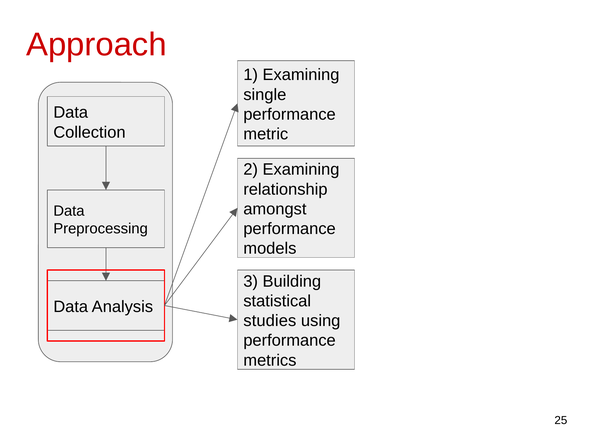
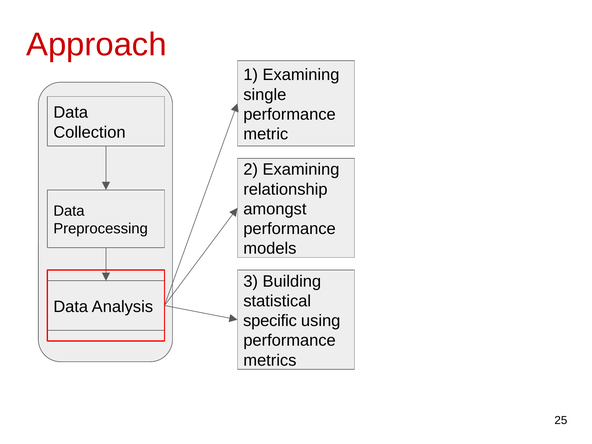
studies: studies -> specific (270, 321)
